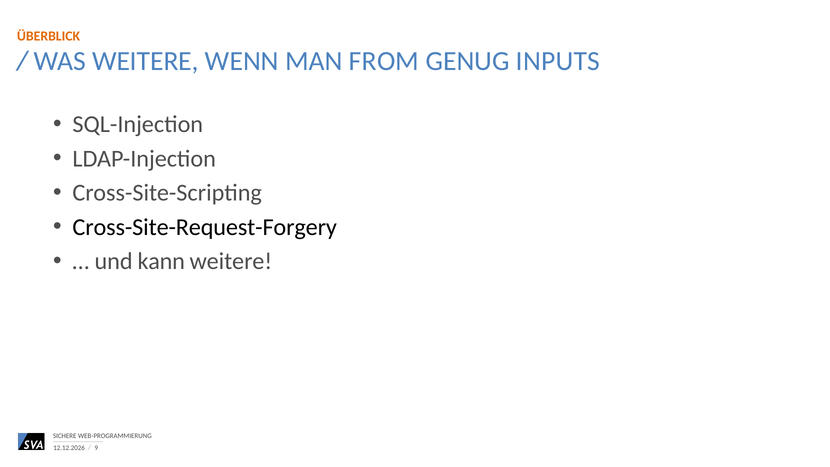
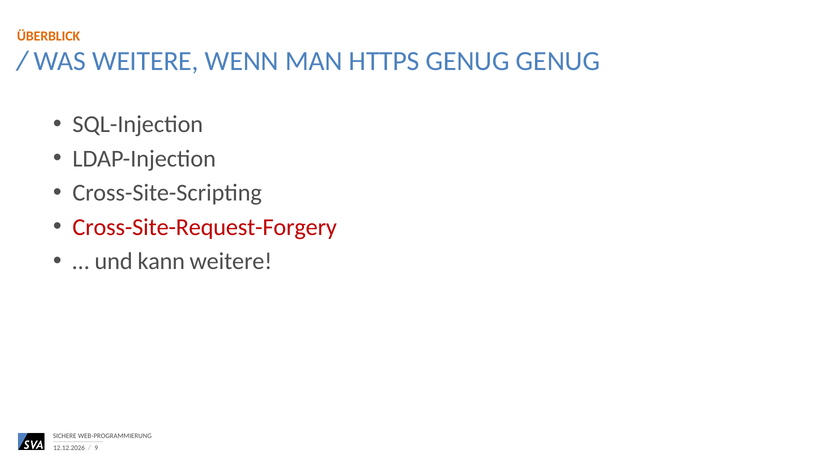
FROM: FROM -> HTTPS (384, 61)
GENUG INPUTS: INPUTS -> GENUG (558, 61)
Cross-Site-Request-Forgery colour: black -> red (205, 227)
